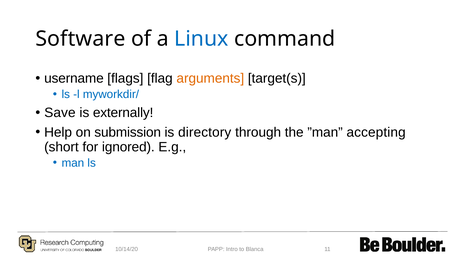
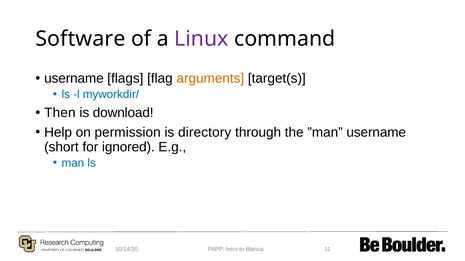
Linux colour: blue -> purple (201, 39)
Save: Save -> Then (60, 113)
externally: externally -> download (123, 113)
submission: submission -> permission (128, 133)
”man accepting: accepting -> username (376, 133)
